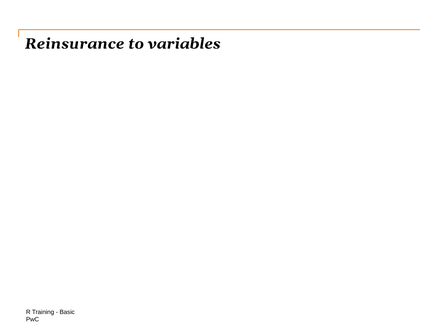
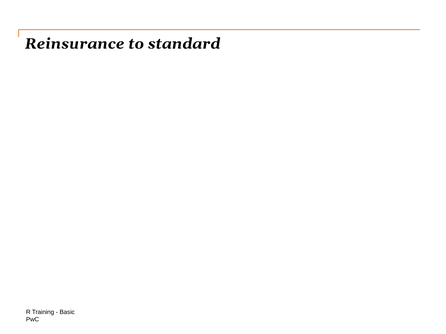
variables: variables -> standard (184, 44)
